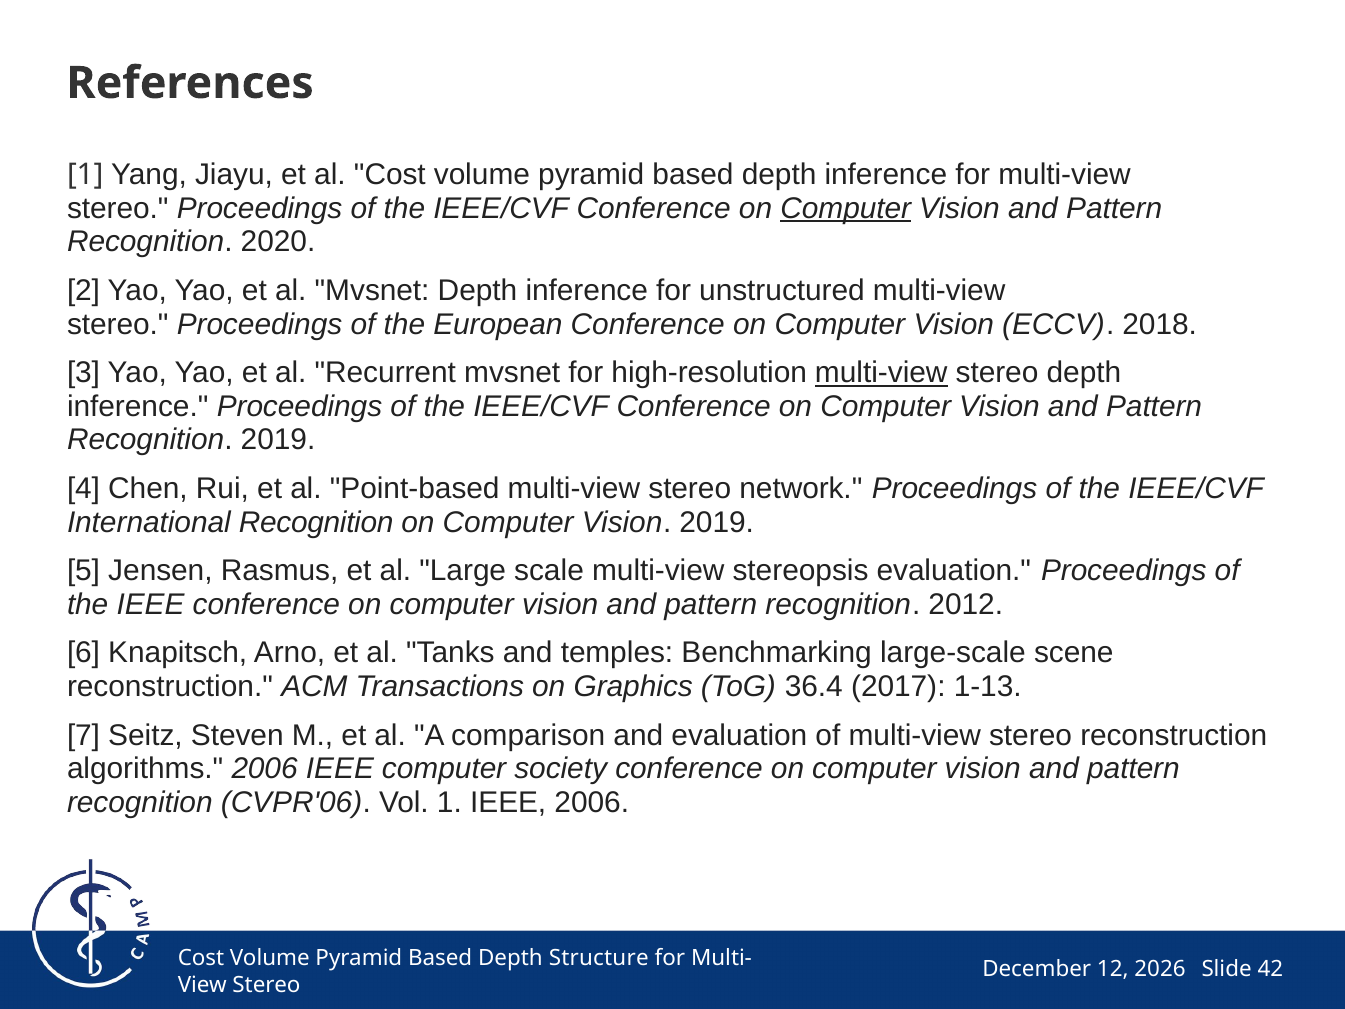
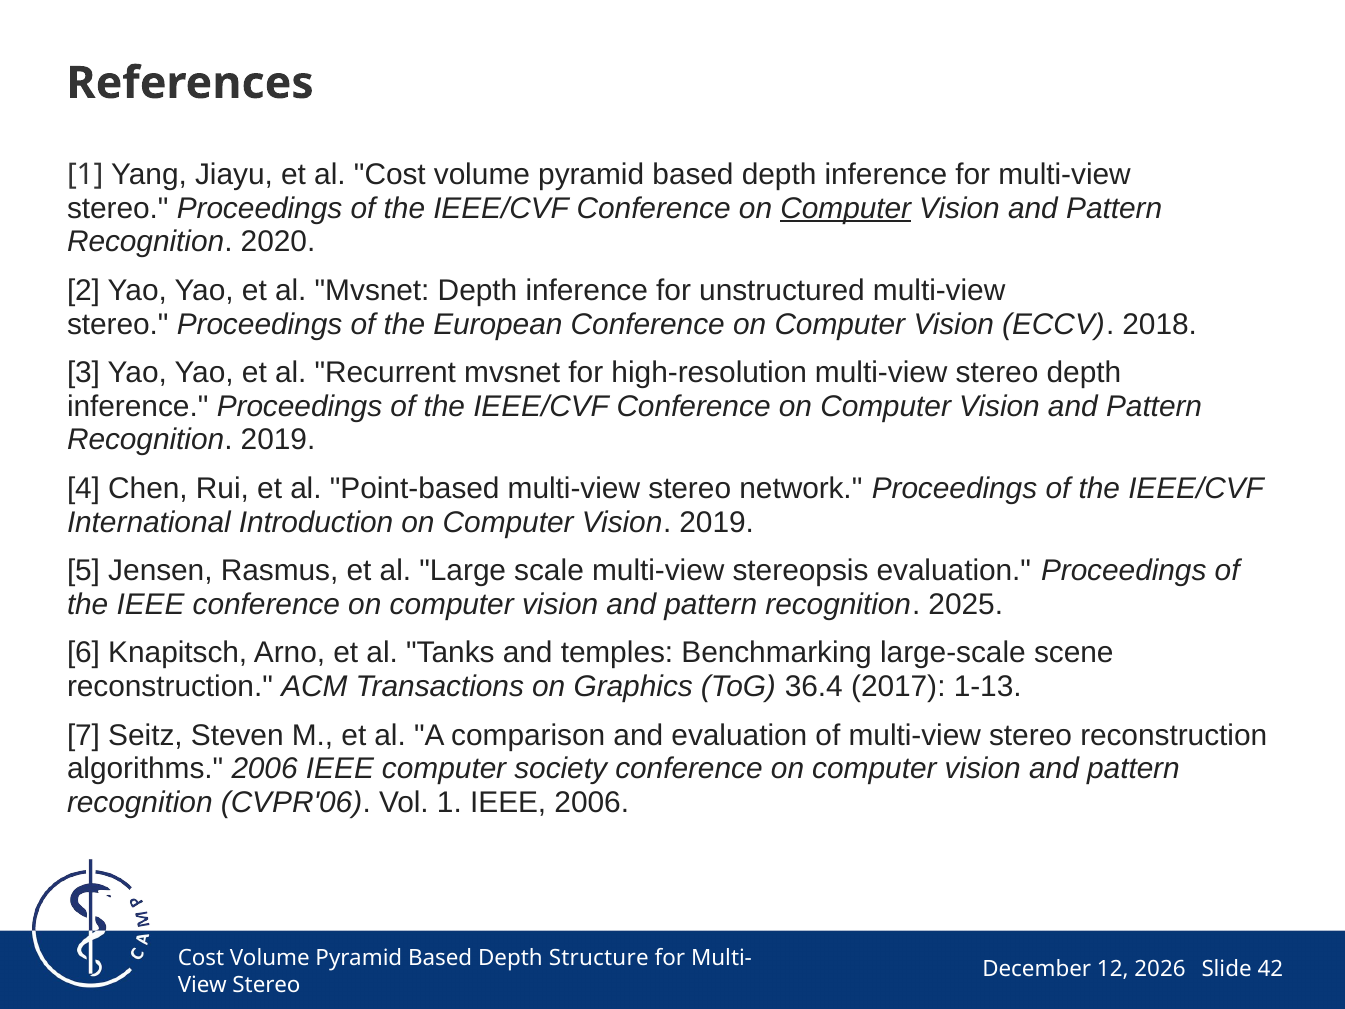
multi-view underline: present -> none (881, 373)
International Recognition: Recognition -> Introduction (316, 522)
2012: 2012 -> 2025 (966, 604)
